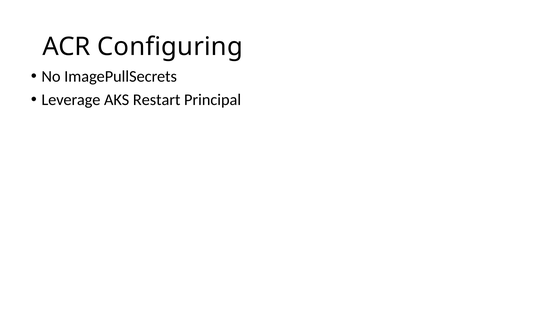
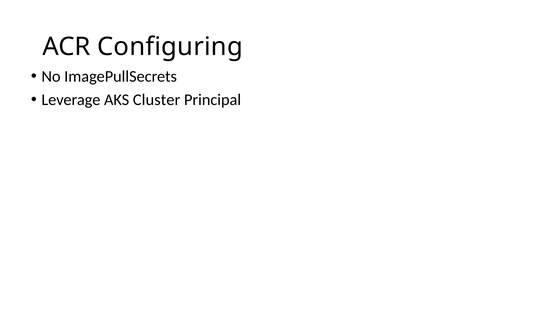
Restart: Restart -> Cluster (157, 100)
